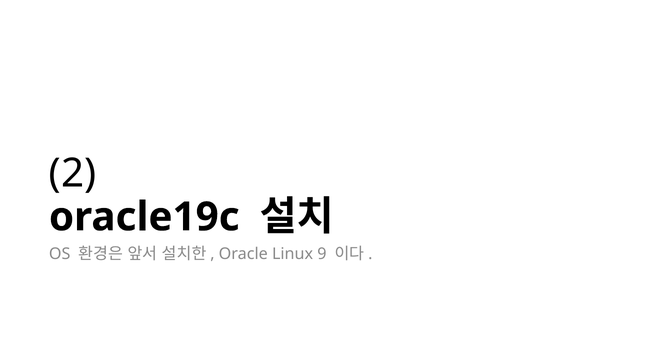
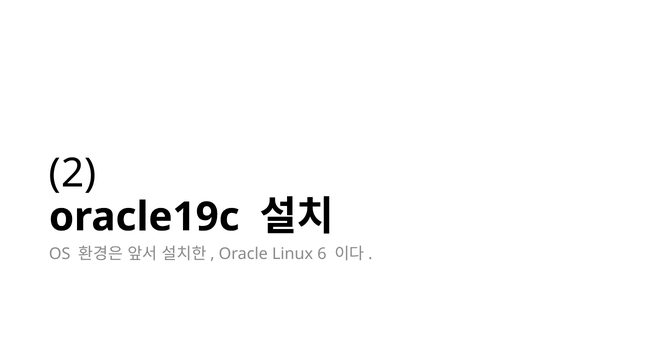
9: 9 -> 6 (322, 254)
